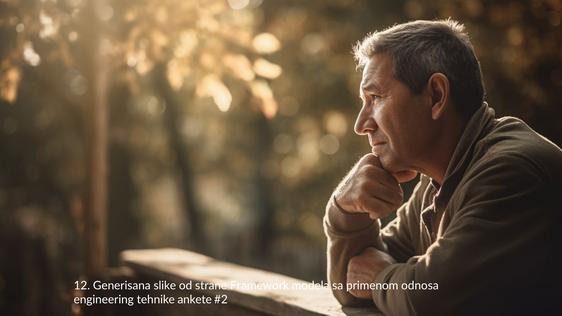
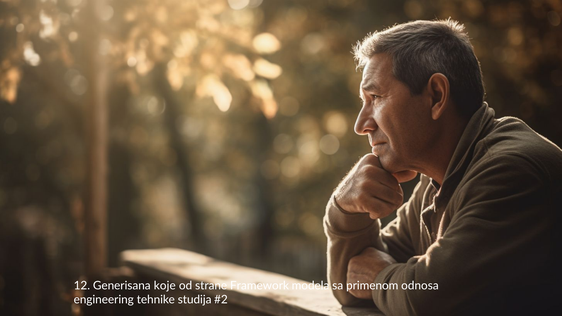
slike: slike -> koje (165, 286)
ankete: ankete -> studija (195, 300)
